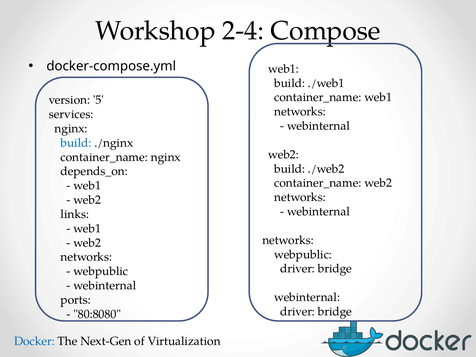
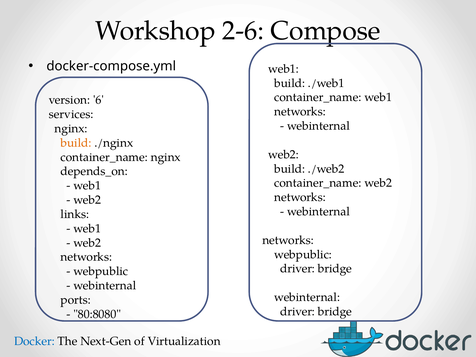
2-4: 2-4 -> 2-6 (243, 31)
5: 5 -> 6 (99, 100)
build colour: blue -> orange (76, 143)
